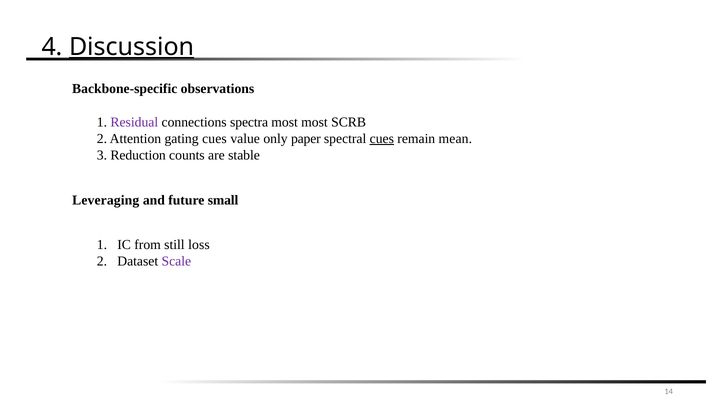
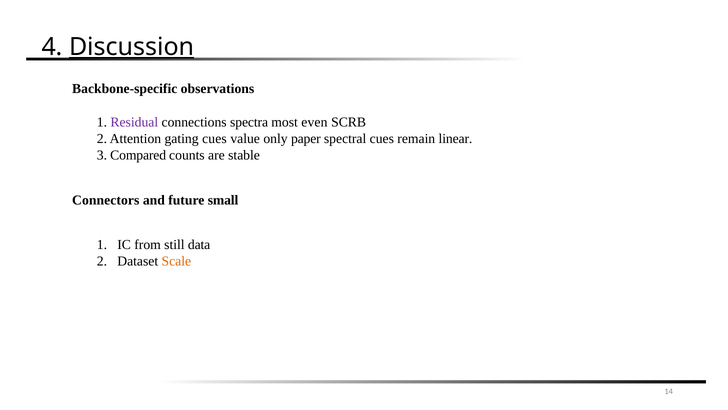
most most: most -> even (314, 122)
cues underline: present -> none (382, 138)
mean: mean -> linear (455, 138)
Reduction: Reduction -> Compared (138, 155)
Leveraging: Leveraging -> Connectors (106, 200)
loss: loss -> data (199, 245)
Scale colour: purple -> orange (176, 261)
